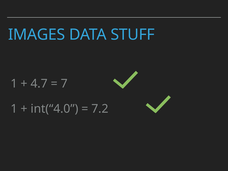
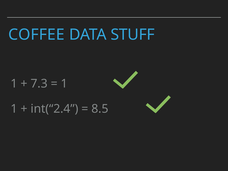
IMAGES: IMAGES -> COFFEE (36, 35)
4.7: 4.7 -> 7.3 (39, 84)
7: 7 -> 1 (64, 84)
int(“4.0: int(“4.0 -> int(“2.4 (54, 109)
7.2: 7.2 -> 8.5 (100, 109)
